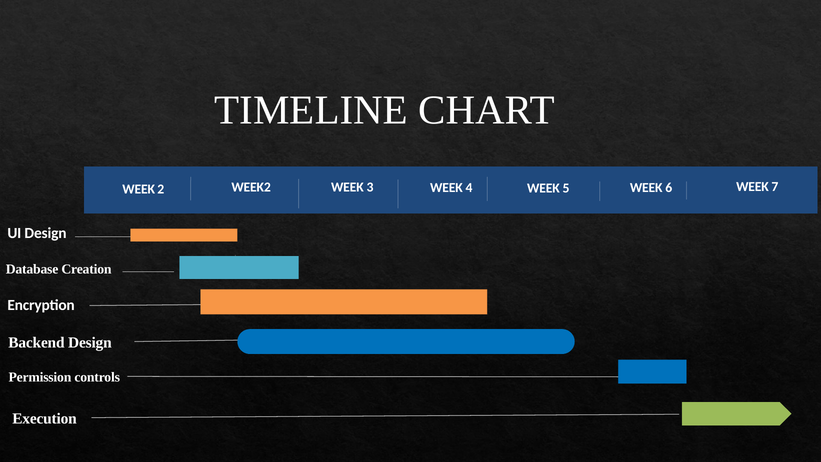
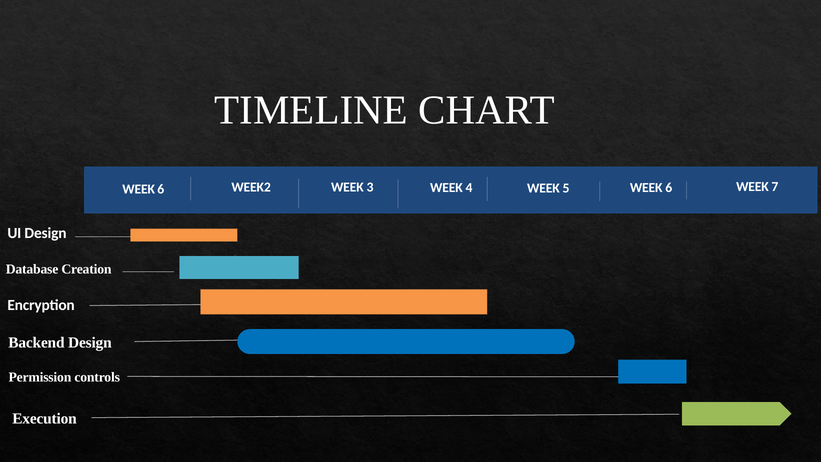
2: 2 -> 6 (161, 189)
